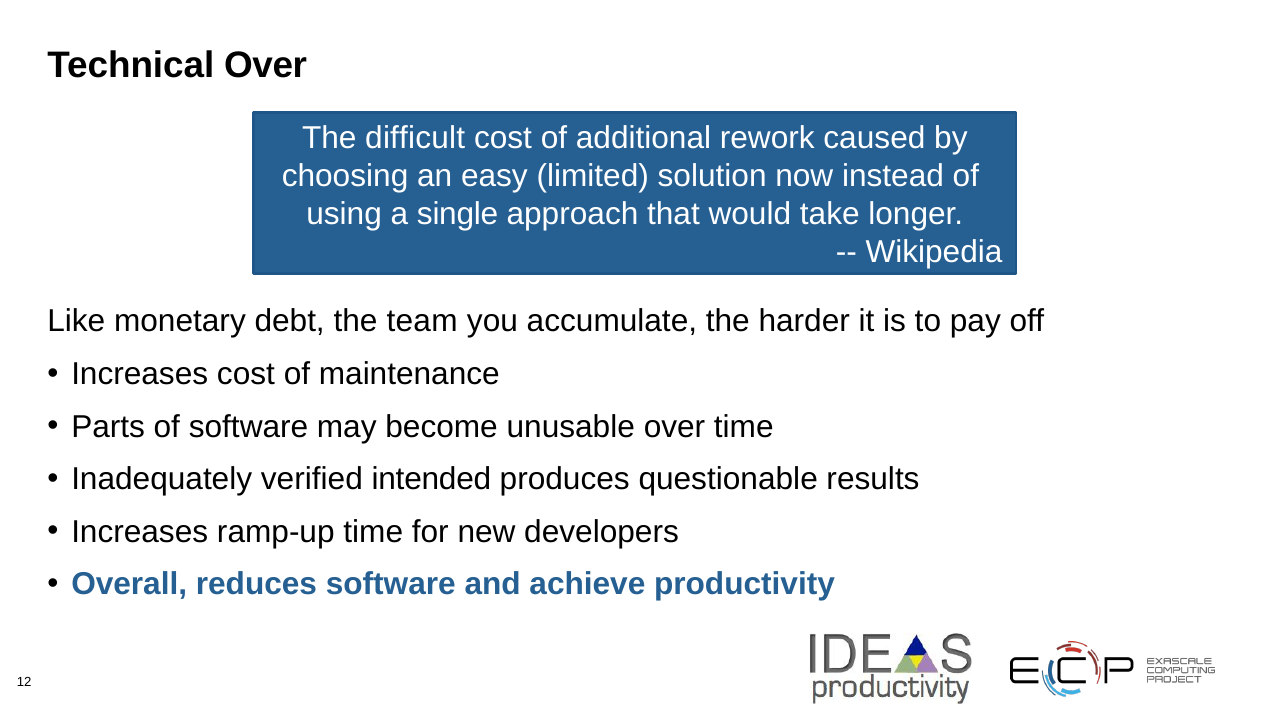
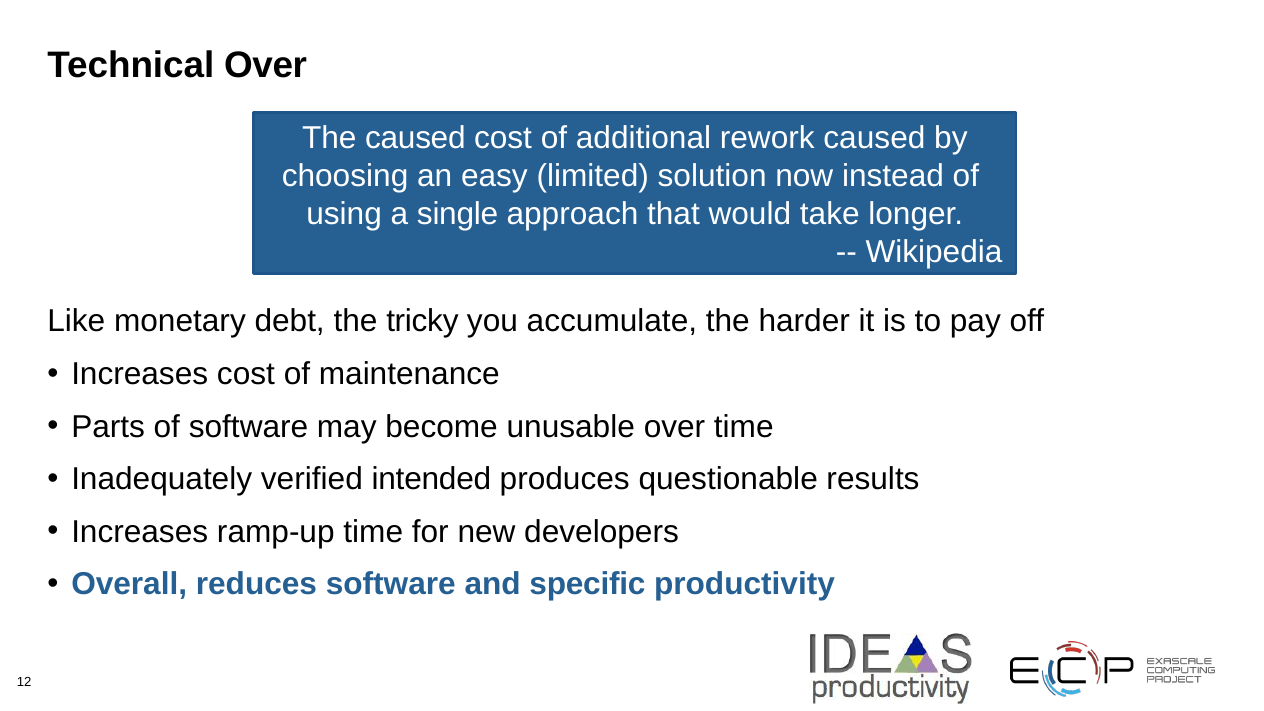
The difficult: difficult -> caused (415, 138)
team: team -> tricky (422, 322)
achieve: achieve -> specific (588, 584)
